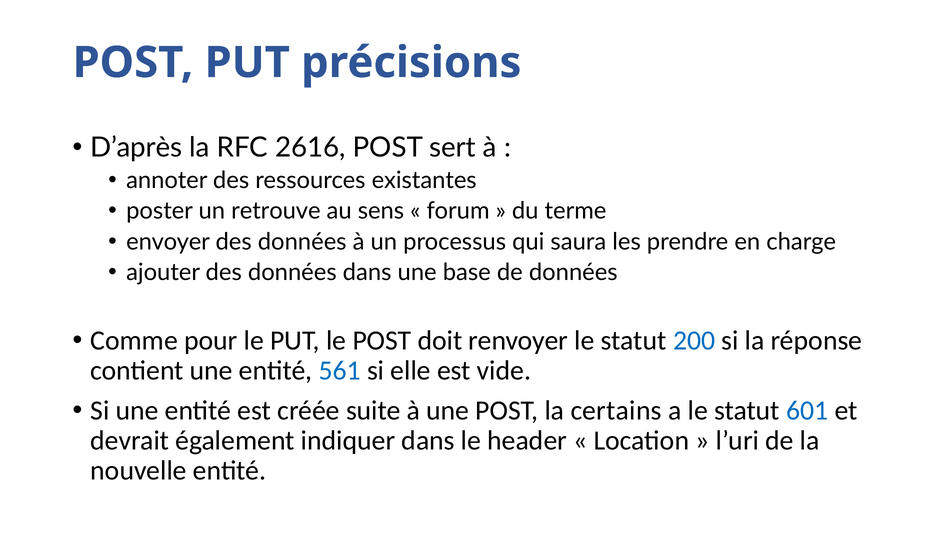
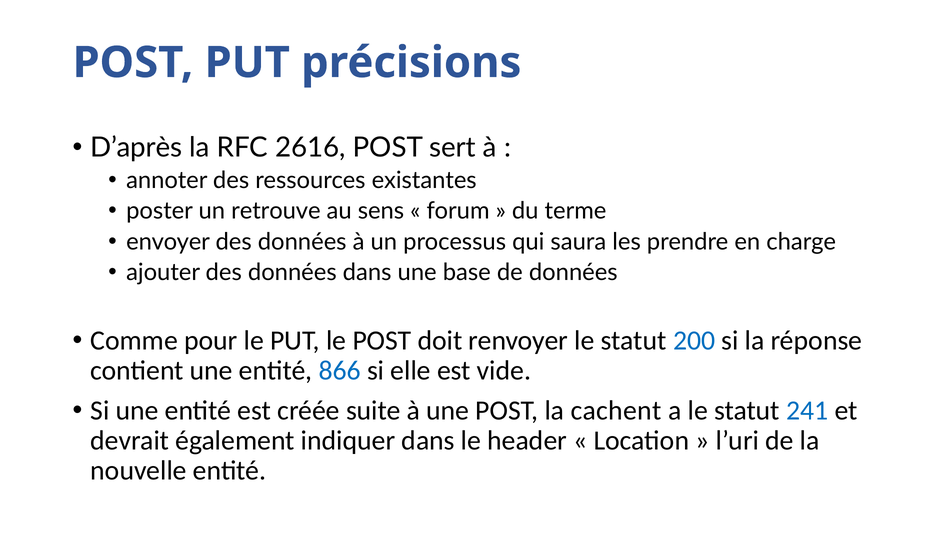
561: 561 -> 866 (340, 370)
certains: certains -> cachent (616, 410)
601: 601 -> 241 (807, 410)
